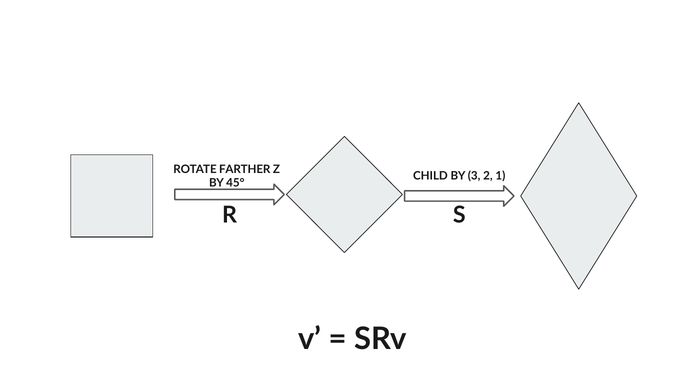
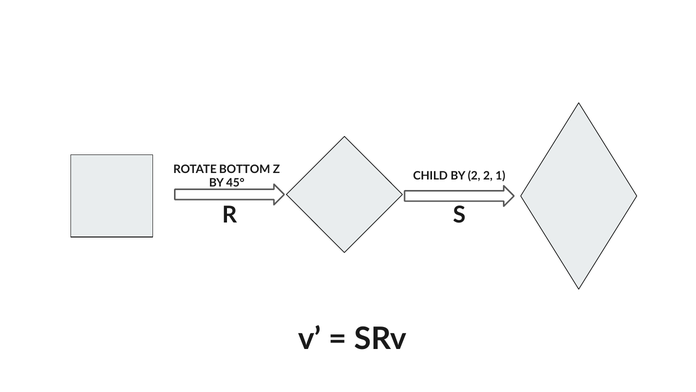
FARTHER: FARTHER -> BOTTOM (245, 169)
BY 3: 3 -> 2 (474, 176)
